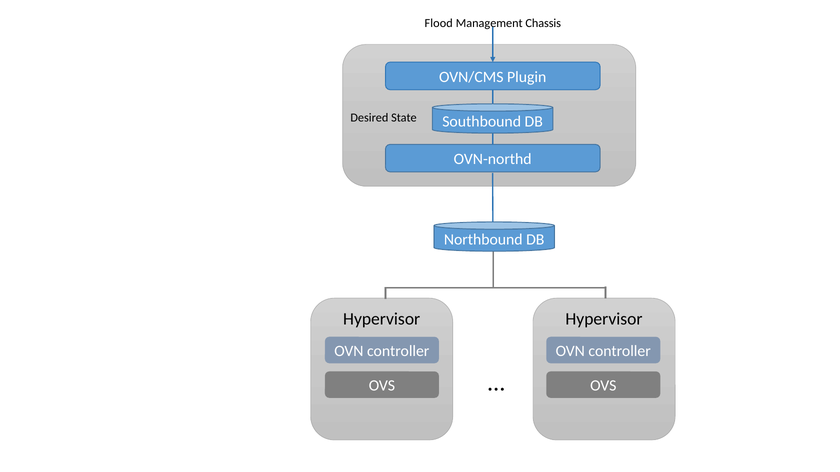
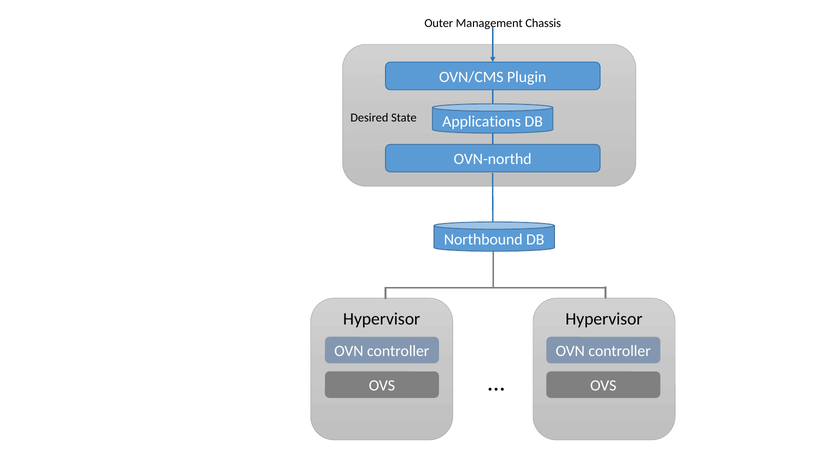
Flood: Flood -> Outer (439, 23)
Southbound: Southbound -> Applications (482, 122)
